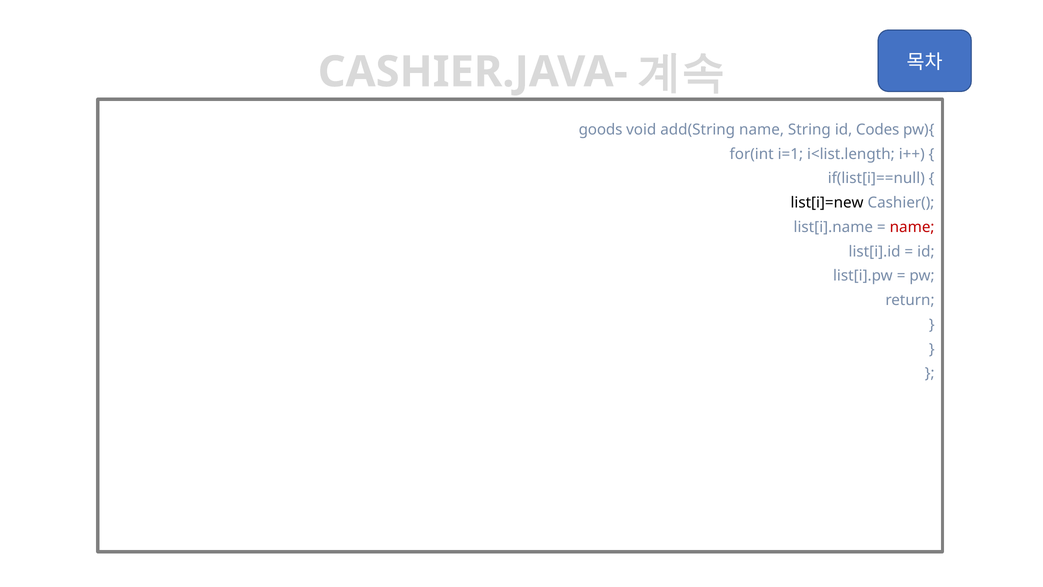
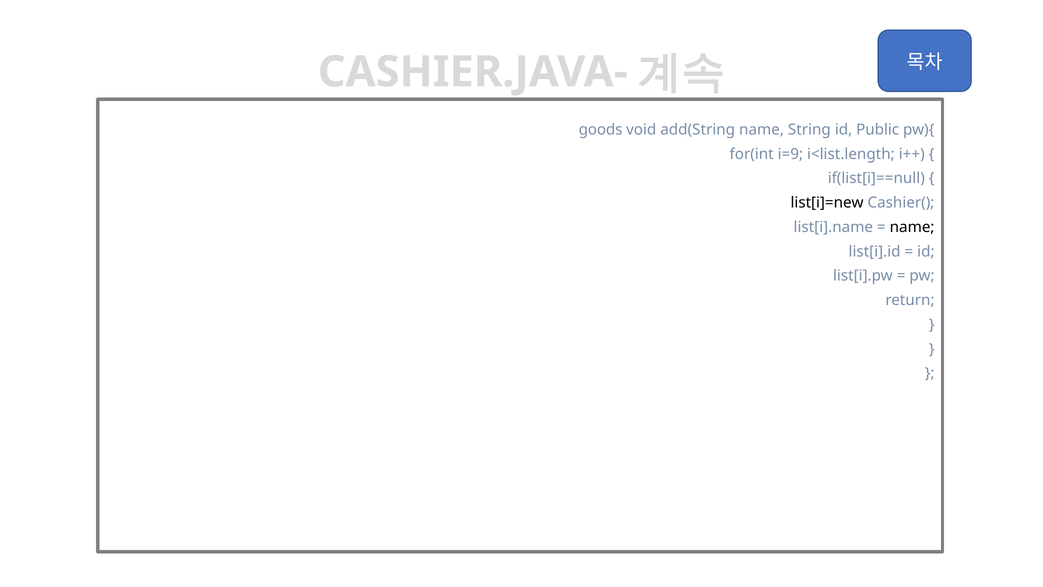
Codes: Codes -> Public (878, 130)
i=1: i=1 -> i=9 (790, 154)
name colour: red -> black (912, 227)
